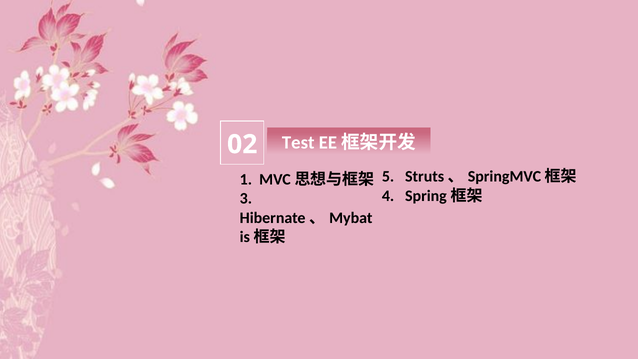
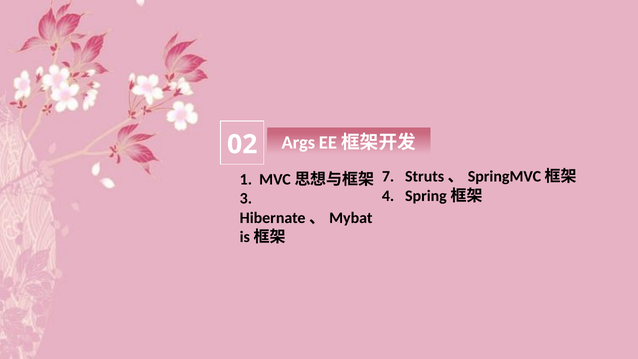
Test: Test -> Args (298, 142)
5: 5 -> 7 (388, 177)
